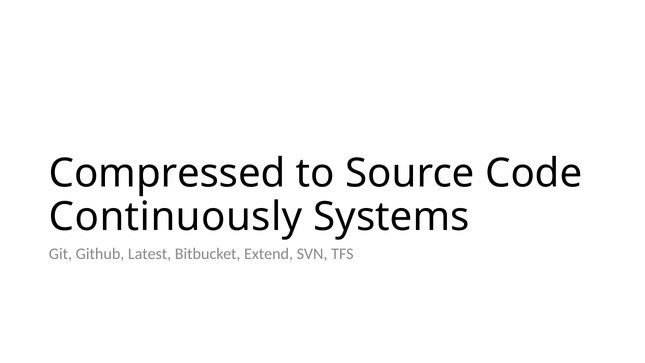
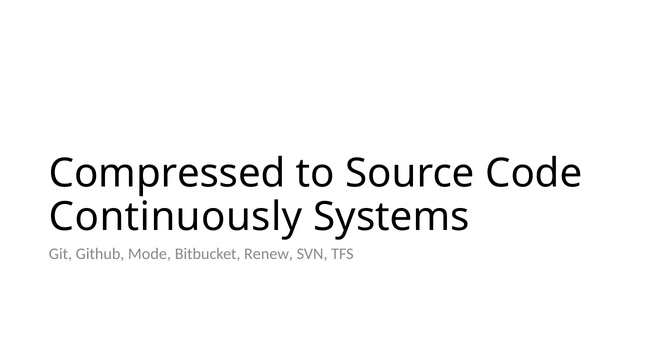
Latest: Latest -> Mode (150, 254)
Extend: Extend -> Renew (269, 254)
